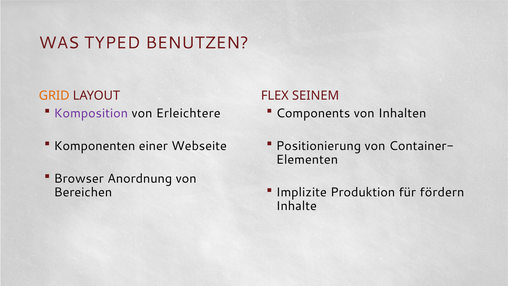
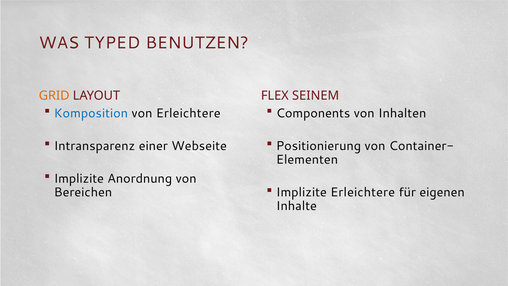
Komposition colour: purple -> blue (91, 113)
Komponenten: Komponenten -> Intransparenz (95, 146)
Browser: Browser -> Implizite (79, 178)
Implizite Produktion: Produktion -> Erleichtere (363, 192)
fördern: fördern -> eigenen (442, 192)
